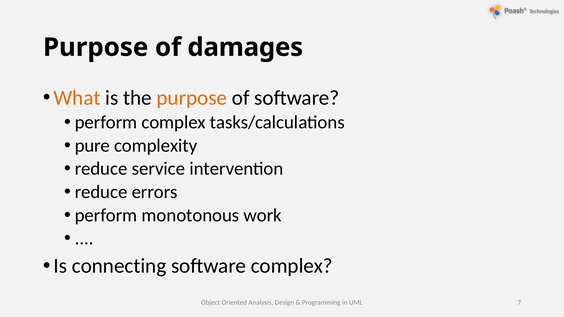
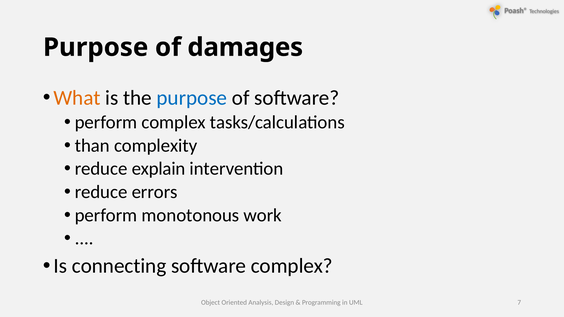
purpose colour: orange -> blue (192, 98)
pure: pure -> than (92, 146)
service: service -> explain (159, 169)
